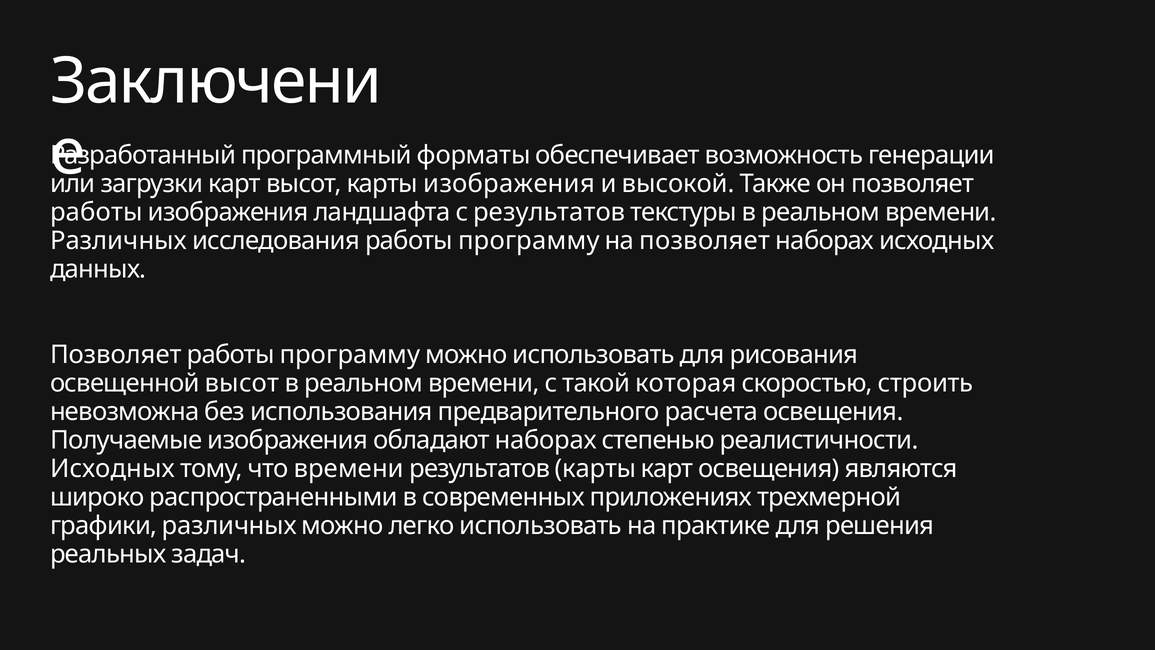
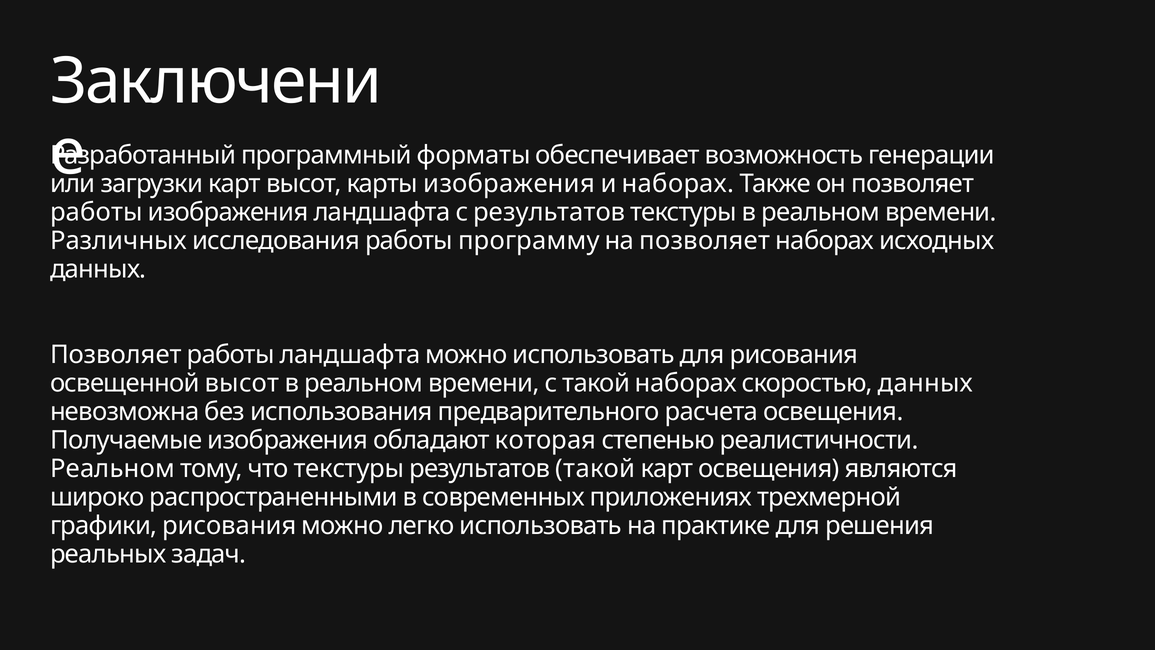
и высокой: высокой -> наборах (678, 184)
программу: программу -> ландшафта (350, 355)
такой которая: которая -> наборах (686, 383)
скоростью строить: строить -> данных (925, 383)
обладают наборах: наборах -> которая (546, 440)
Исходных: Исходных -> Реальном (112, 469)
что времени: времени -> текстуры (349, 469)
результатов карты: карты -> такой (595, 469)
графики различных: различных -> рисования (229, 526)
